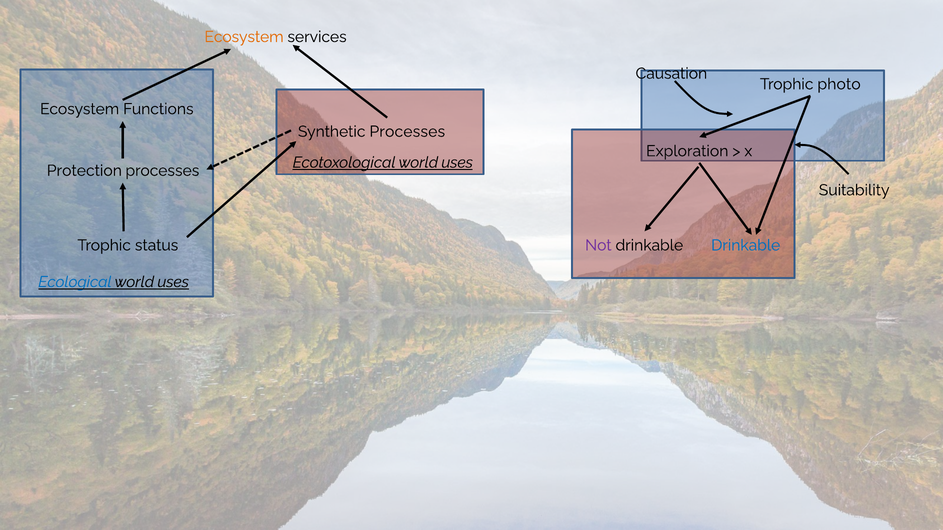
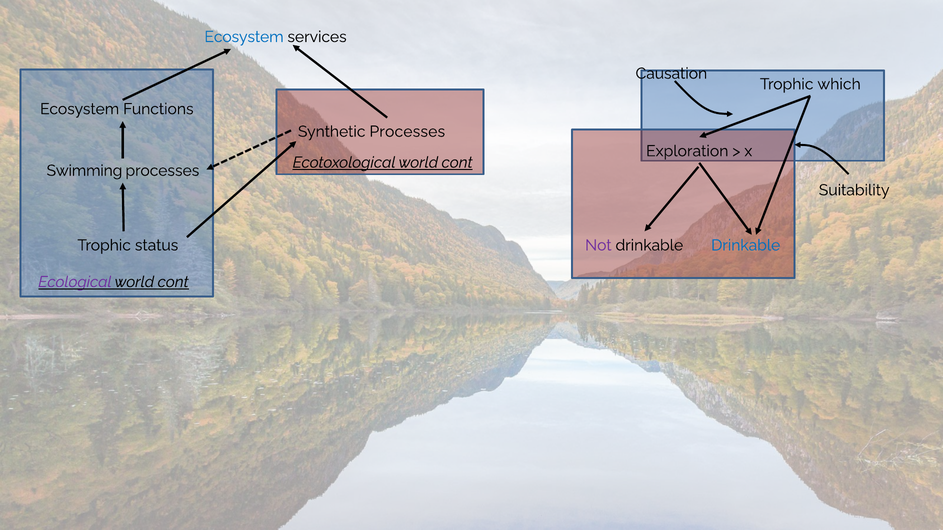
Ecosystem colour: orange -> blue (244, 37)
photo: photo -> which (839, 84)
Ecotoxological world uses: uses -> cont (457, 163)
Protection: Protection -> Swimming (84, 171)
Ecological colour: blue -> purple (75, 282)
uses: uses -> cont (173, 282)
